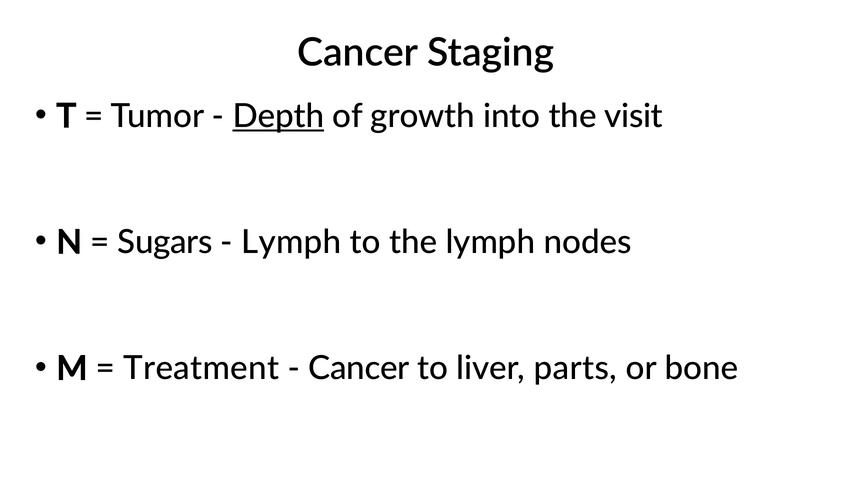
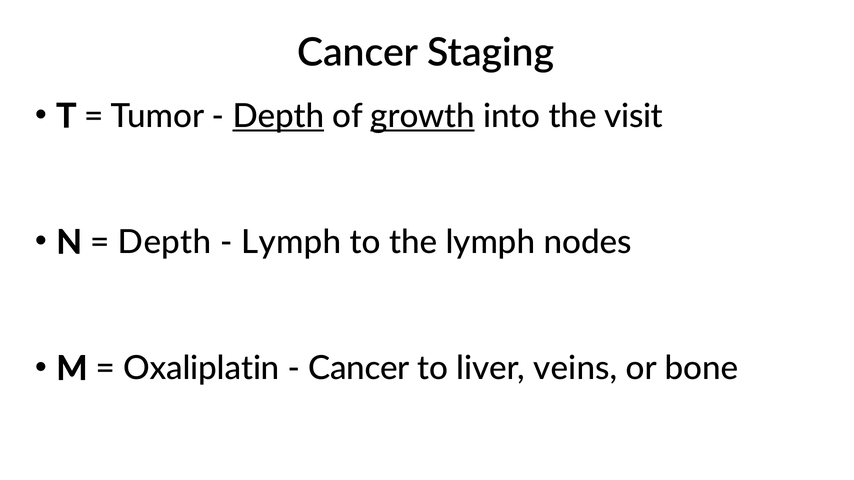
growth underline: none -> present (423, 116)
Sugars: Sugars -> Depth (165, 243)
Treatment: Treatment -> Oxaliplatin (201, 369)
parts: parts -> veins (575, 369)
